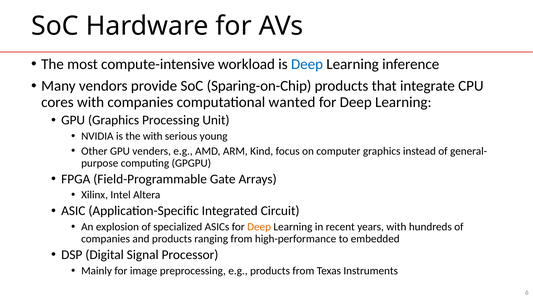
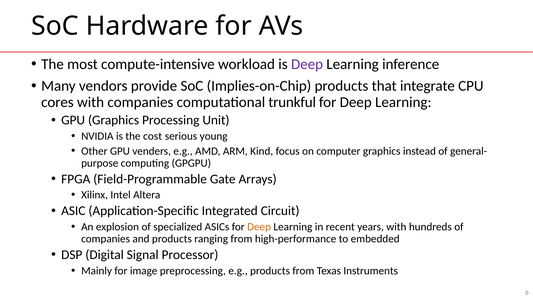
Deep colour: blue -> purple (307, 64)
Sparing-on-Chip: Sparing-on-Chip -> Implies-on-Chip (259, 86)
wanted: wanted -> trunkful (292, 102)
the with: with -> cost (153, 136)
